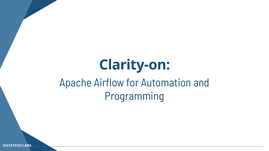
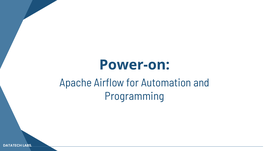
Clarity-on: Clarity-on -> Power-on (134, 65)
